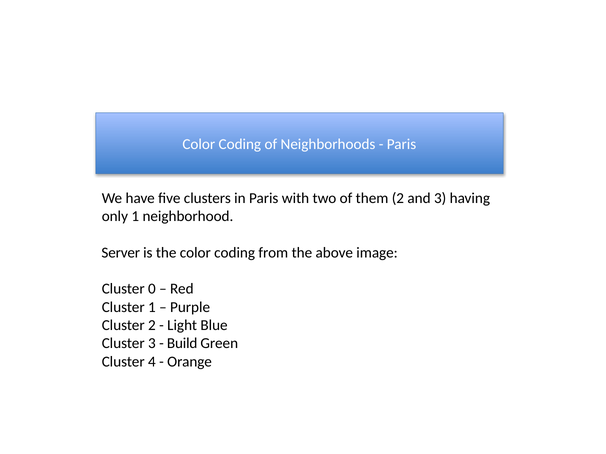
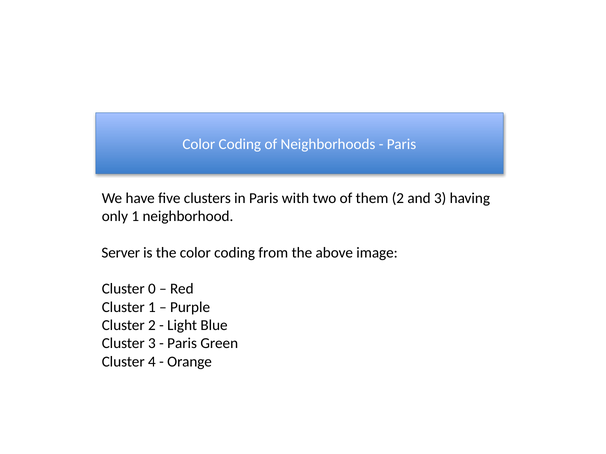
Build: Build -> Paris (182, 344)
